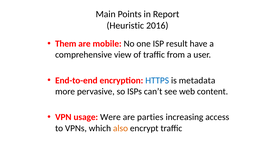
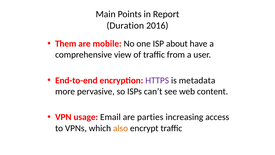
Heuristic: Heuristic -> Duration (125, 25)
result: result -> about (177, 44)
HTTPS colour: blue -> purple (157, 80)
Were: Were -> Email (110, 117)
